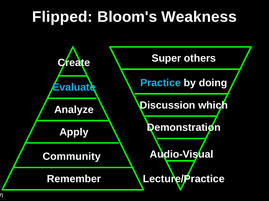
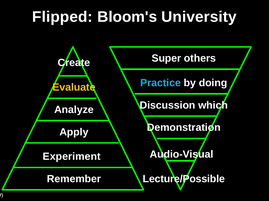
Weakness: Weakness -> University (199, 17)
Evaluate colour: light blue -> yellow (74, 88)
Community: Community -> Experiment (72, 157)
Lecture/Practice: Lecture/Practice -> Lecture/Possible (184, 180)
